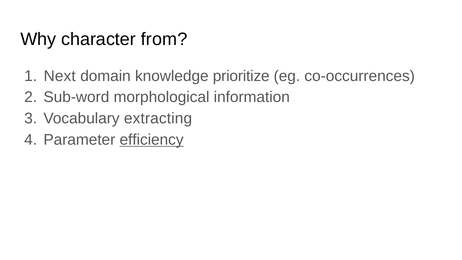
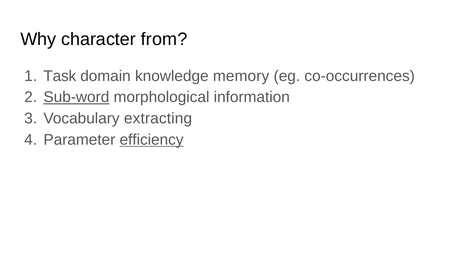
Next: Next -> Task (60, 76)
prioritize: prioritize -> memory (241, 76)
Sub-word underline: none -> present (76, 97)
